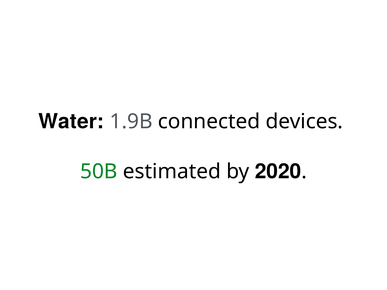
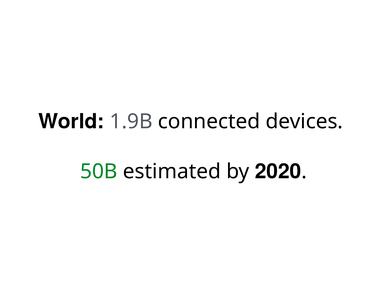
Water: Water -> World (71, 122)
